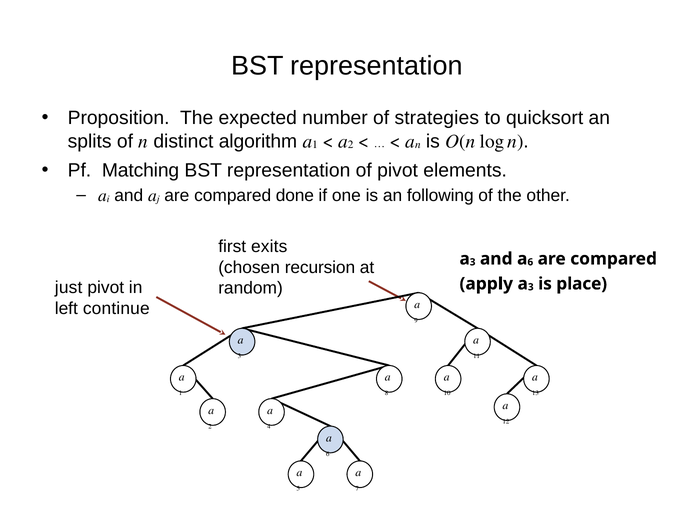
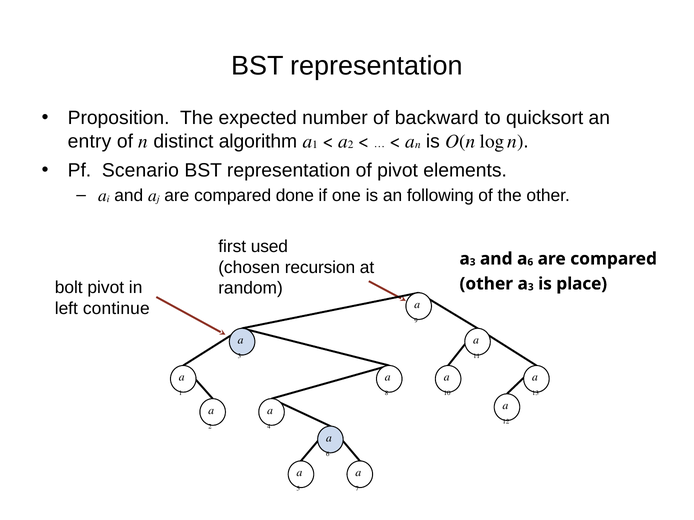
strategies: strategies -> backward (437, 118)
splits: splits -> entry (90, 141)
Matching: Matching -> Scenario (140, 170)
exits: exits -> used (269, 247)
just: just -> bolt (69, 288)
apply: apply -> other (486, 284)
